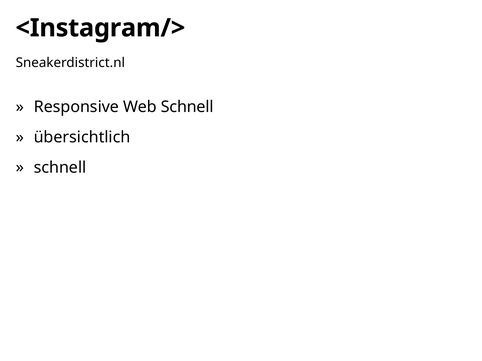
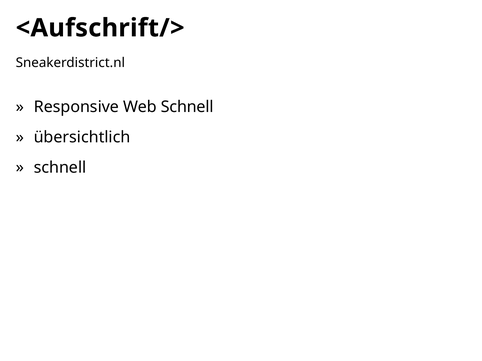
<Instagram/>: <Instagram/> -> <Aufschrift/> (100, 28)
